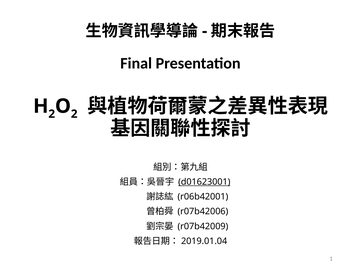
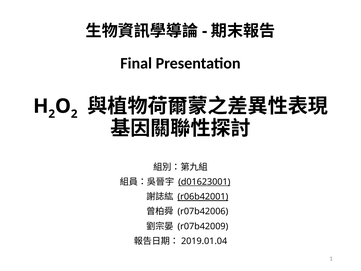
r06b42001 underline: none -> present (203, 197)
